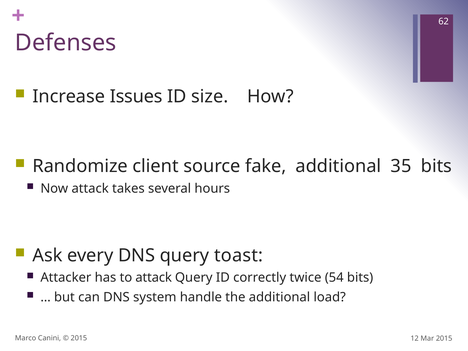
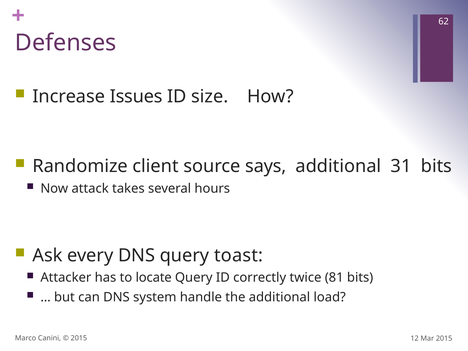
fake: fake -> says (266, 166)
35: 35 -> 31 (401, 166)
to attack: attack -> locate (154, 278)
54: 54 -> 81 (334, 278)
